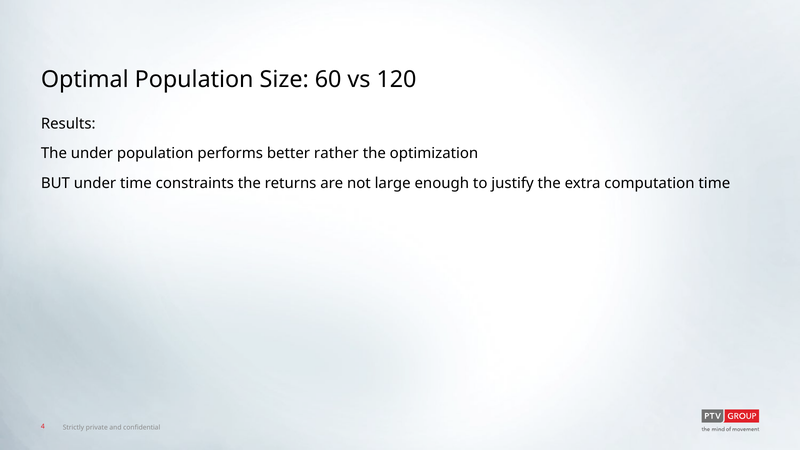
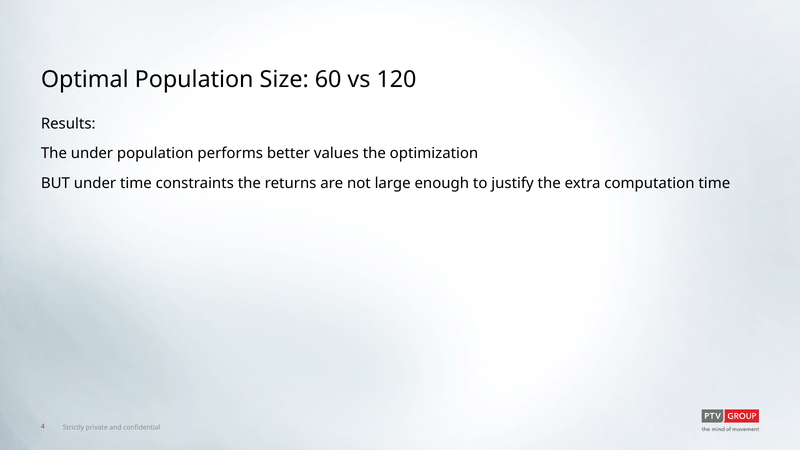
rather: rather -> values (336, 154)
